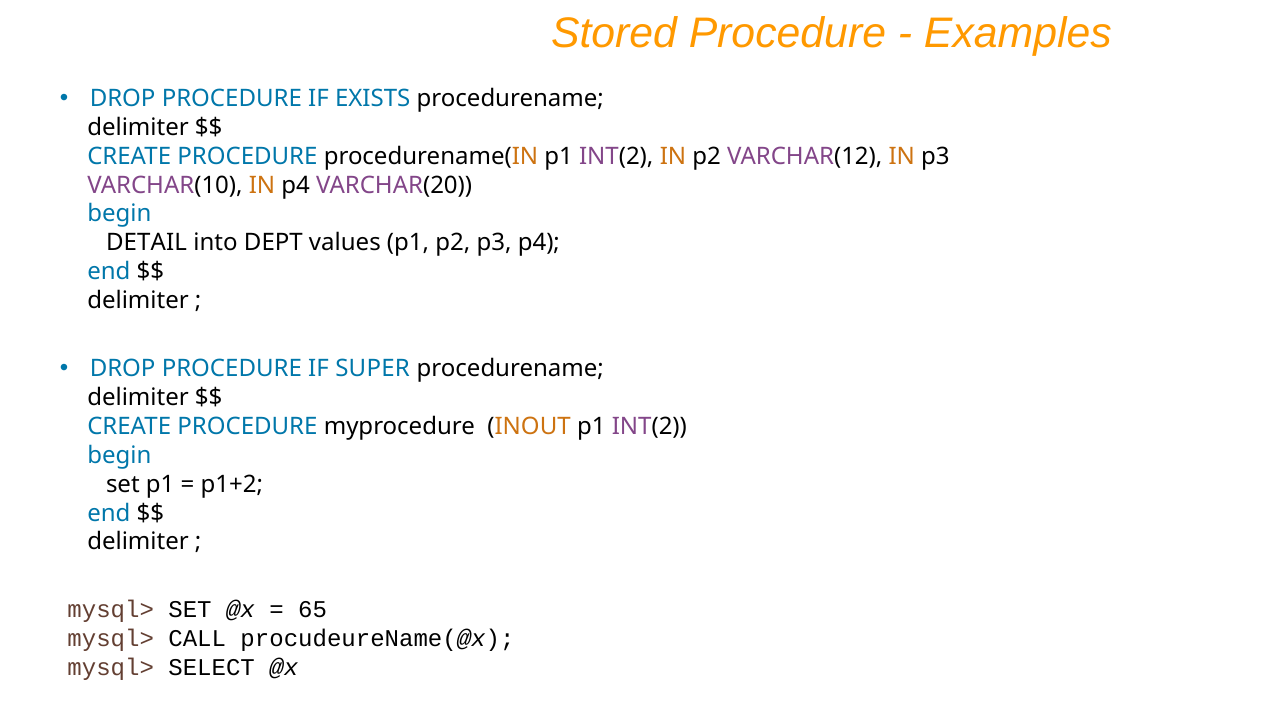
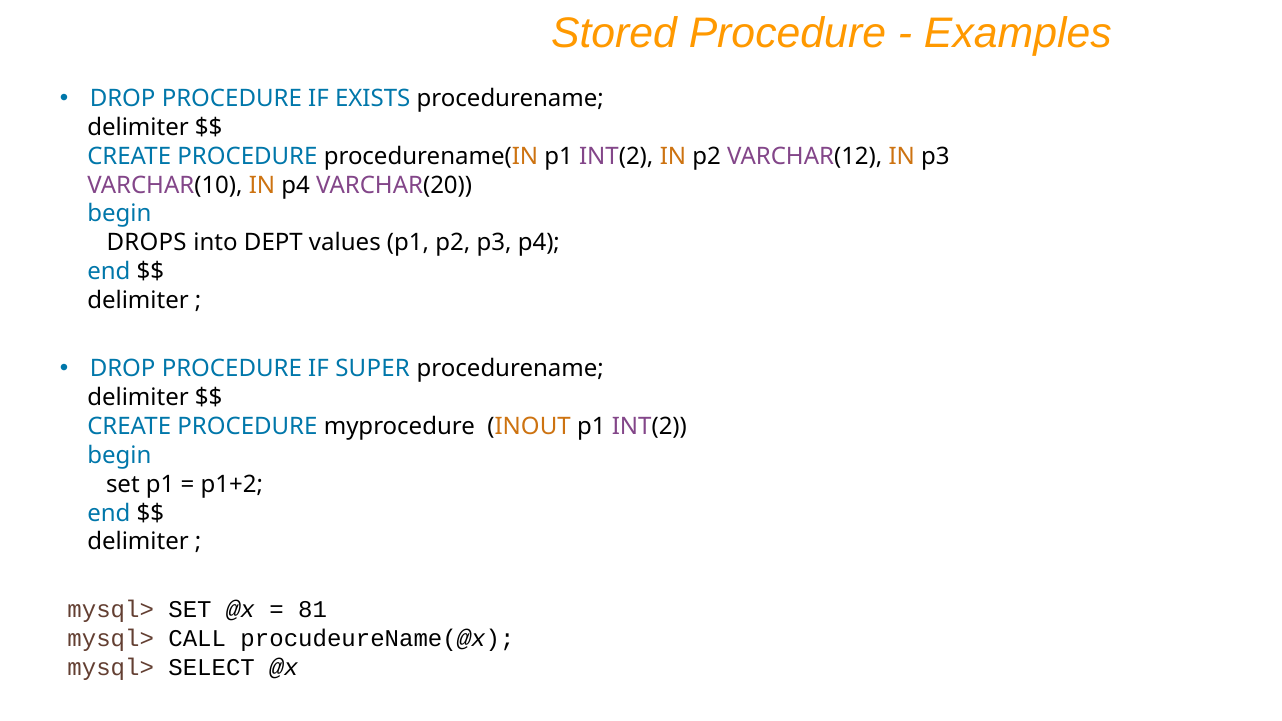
DETAIL: DETAIL -> DROPS (147, 243)
65: 65 -> 81 (313, 610)
